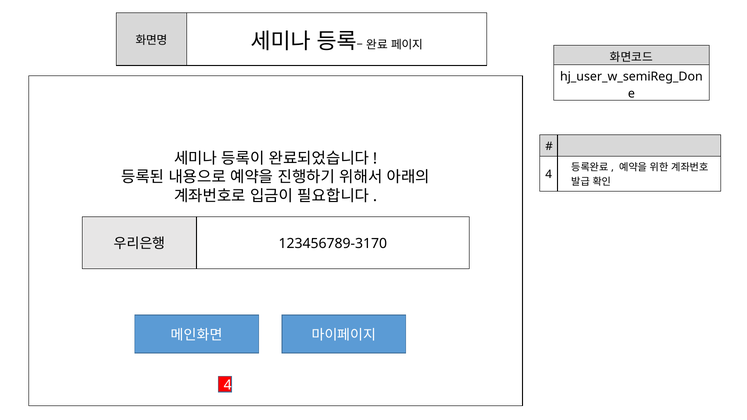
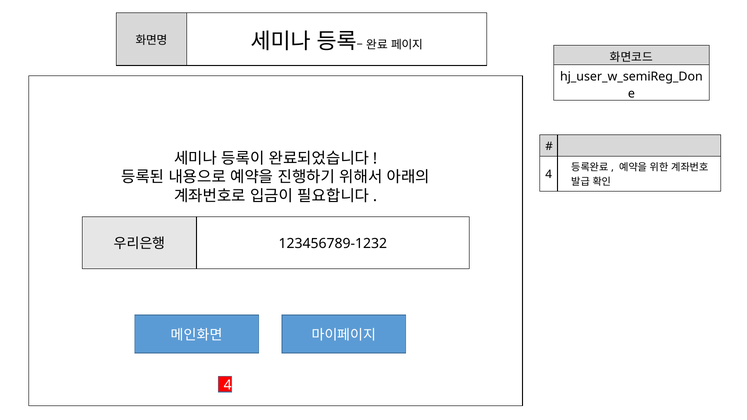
123456789-3170: 123456789-3170 -> 123456789-1232 (333, 244)
